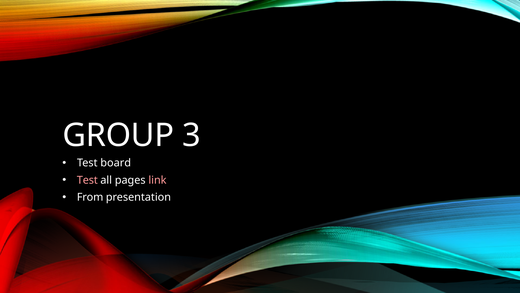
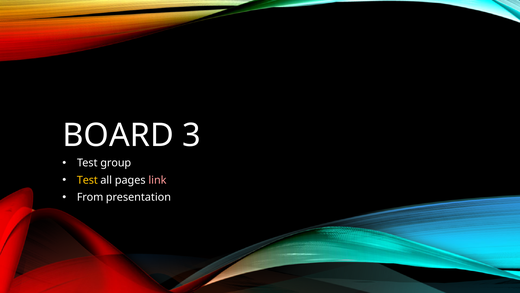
GROUP: GROUP -> BOARD (118, 135)
board: board -> group (116, 163)
Test colour: pink -> yellow (87, 180)
